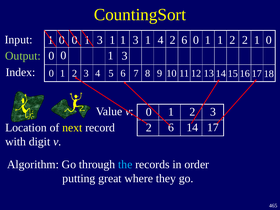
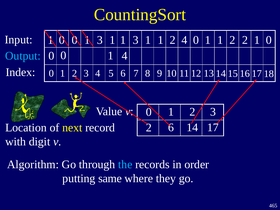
4: 4 -> 1 (161, 40)
2 6: 6 -> 4 (185, 40)
3: 3 -> 4 (125, 56)
Output colour: light green -> light blue (23, 56)
great: great -> same (110, 178)
